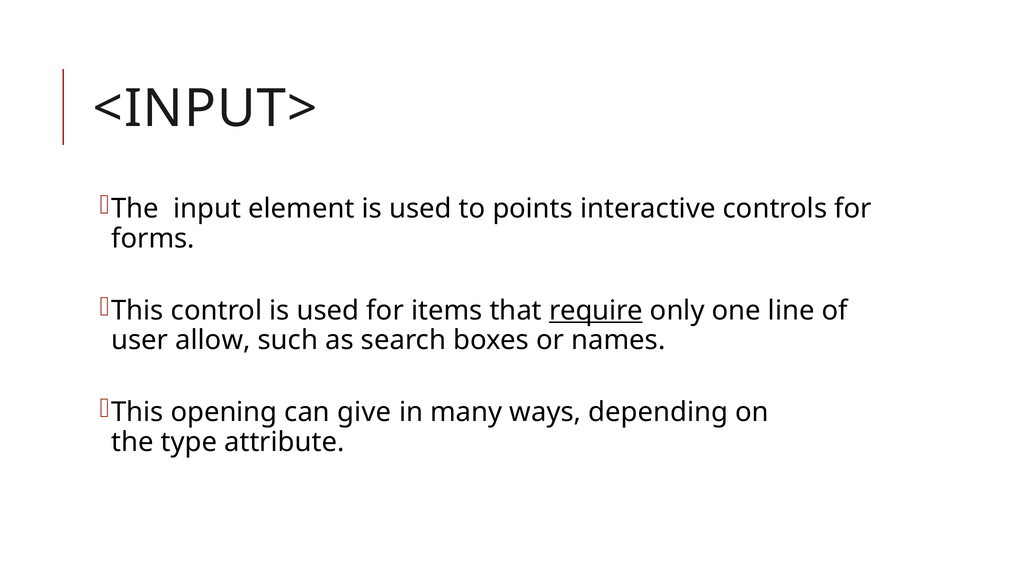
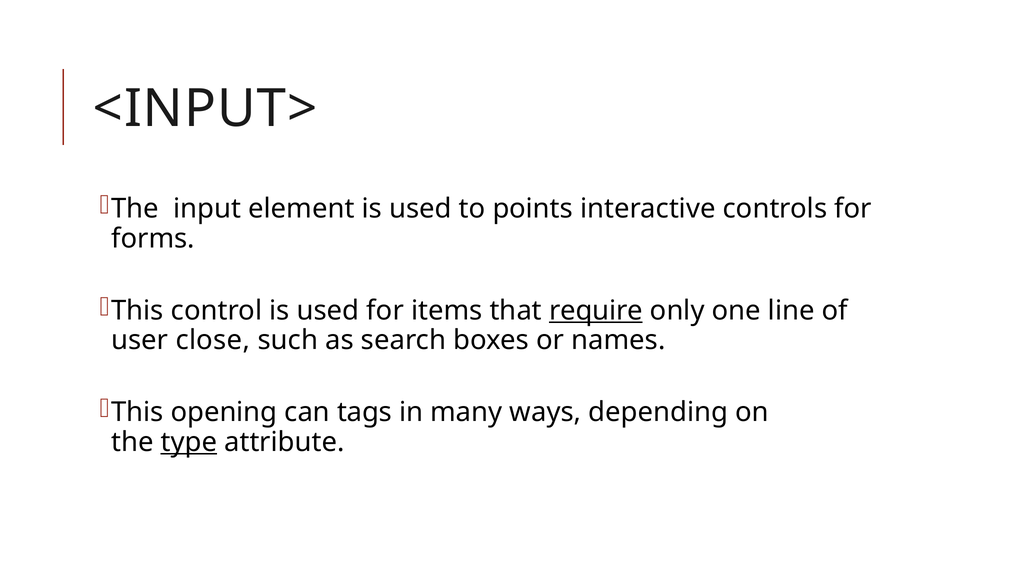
allow: allow -> close (213, 340)
give: give -> tags (365, 412)
type underline: none -> present (189, 442)
